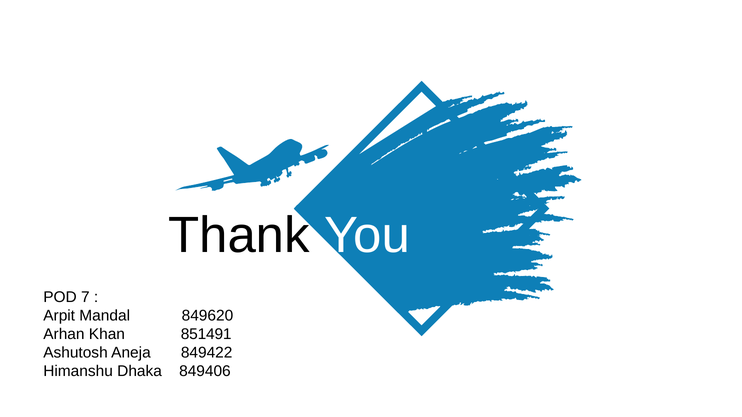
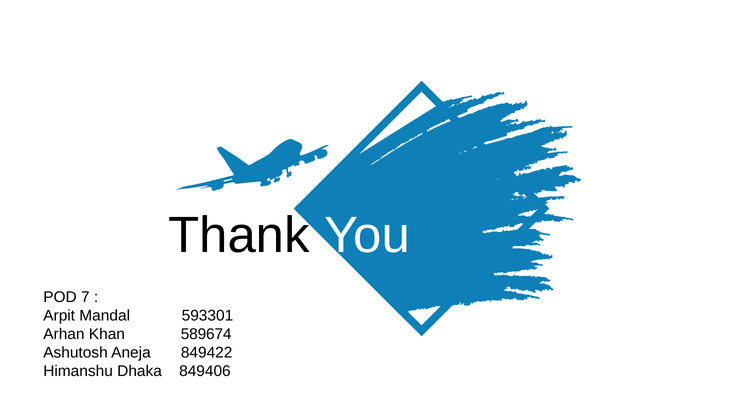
849620: 849620 -> 593301 (207, 316)
851491: 851491 -> 589674 (206, 335)
